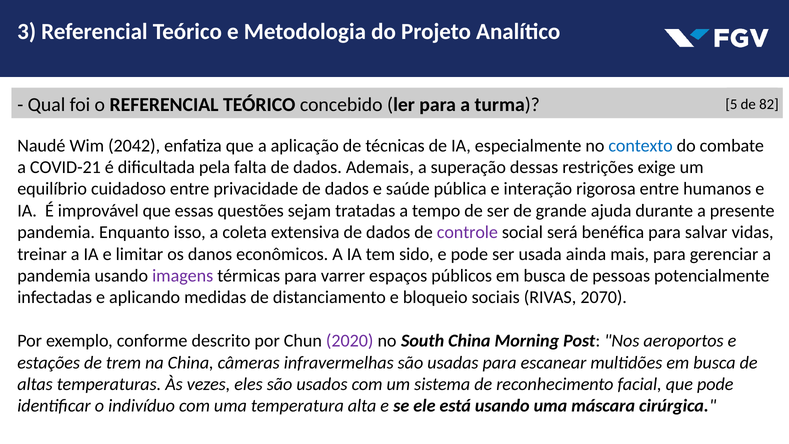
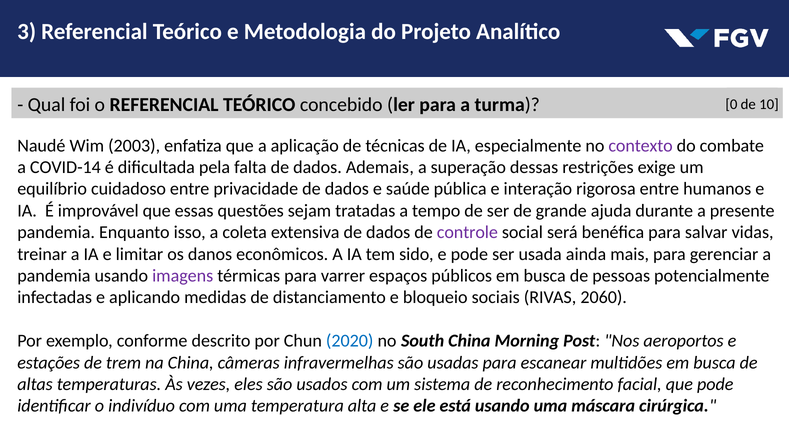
5: 5 -> 0 (731, 104)
82: 82 -> 10 (769, 104)
2042: 2042 -> 2003 (134, 145)
contexto colour: blue -> purple (641, 145)
COVID-21: COVID-21 -> COVID-14 (65, 167)
2070: 2070 -> 2060 (604, 297)
2020 colour: purple -> blue (350, 341)
